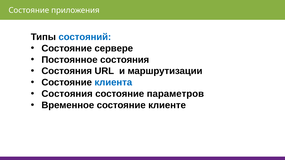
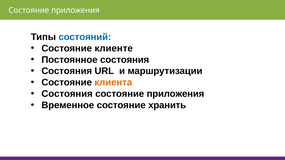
сервере: сервере -> клиенте (114, 48)
клиента colour: blue -> orange (113, 83)
параметров: параметров -> приложения (175, 94)
клиенте: клиенте -> хранить (167, 105)
